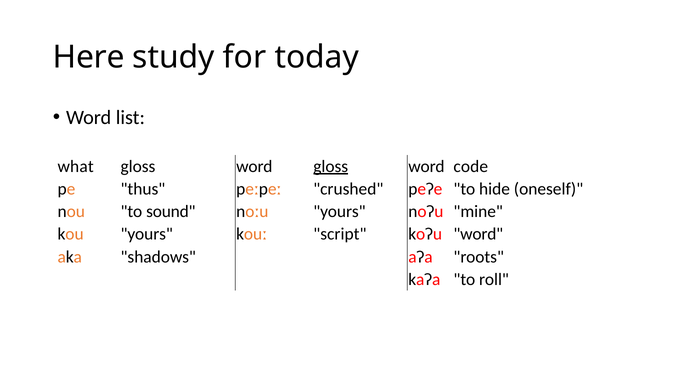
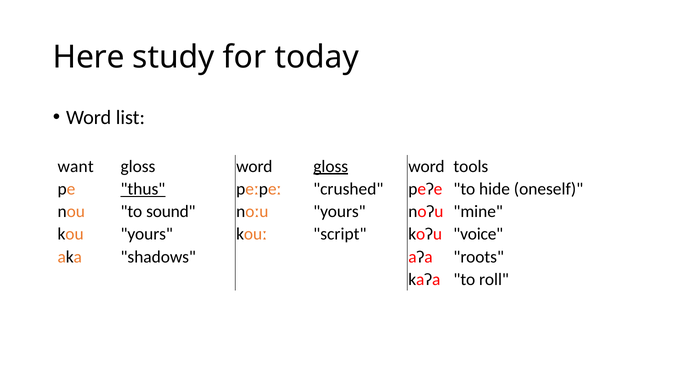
what: what -> want (76, 166)
code: code -> tools (471, 166)
thus underline: none -> present (143, 189)
koʔu word: word -> voice (478, 234)
